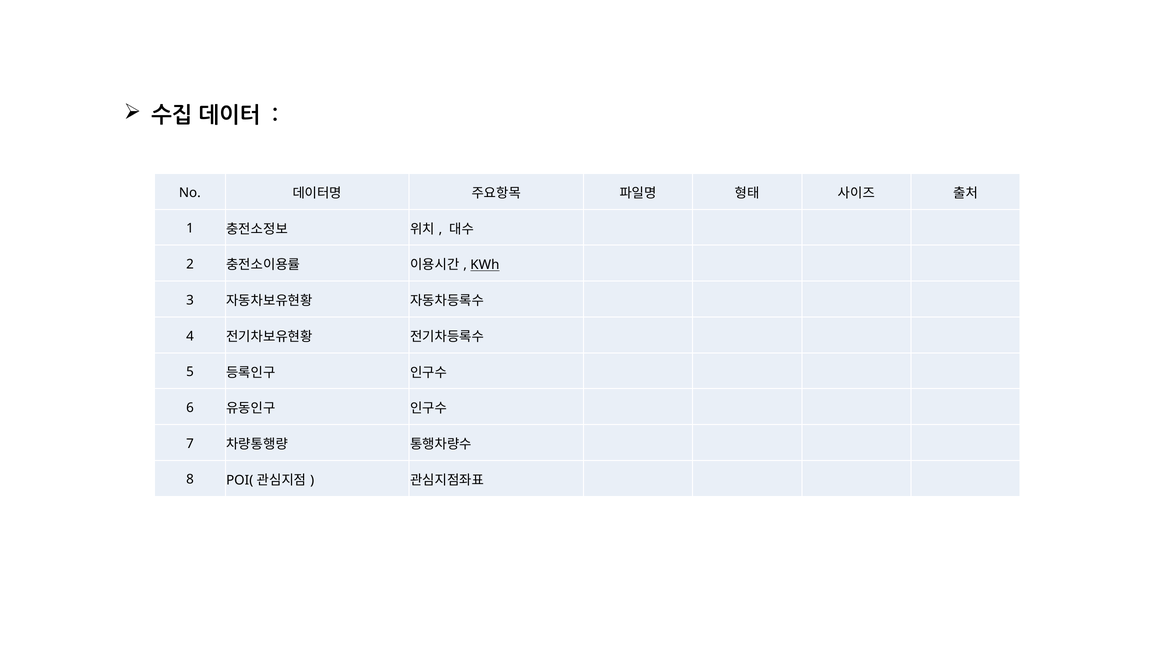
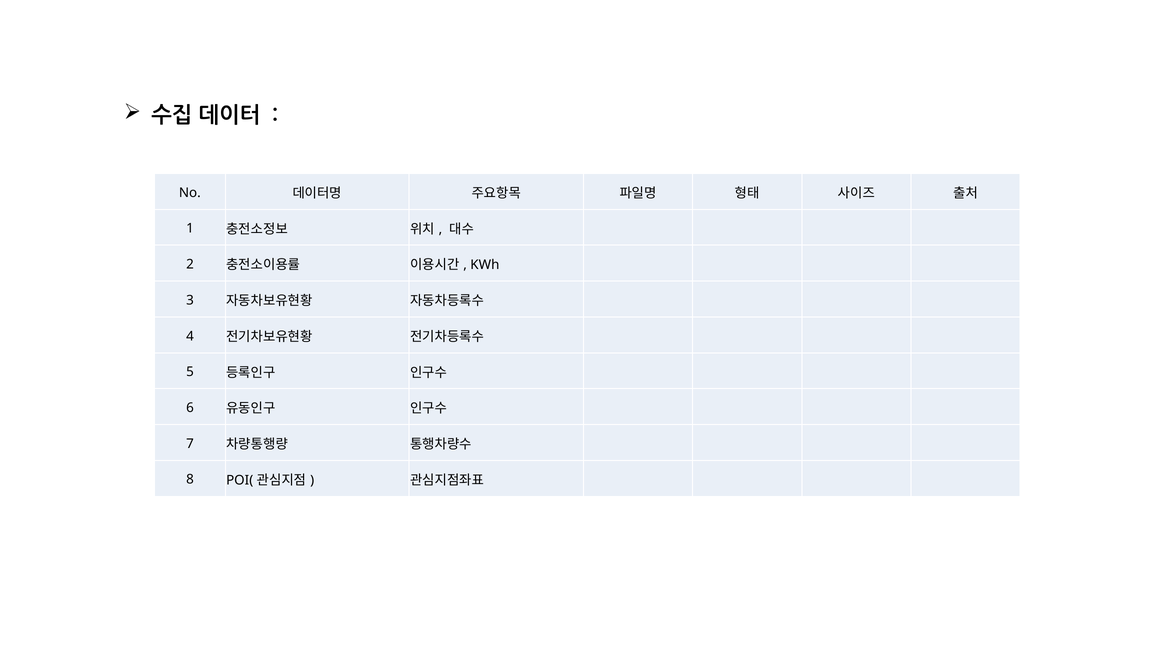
KWh underline: present -> none (485, 265)
